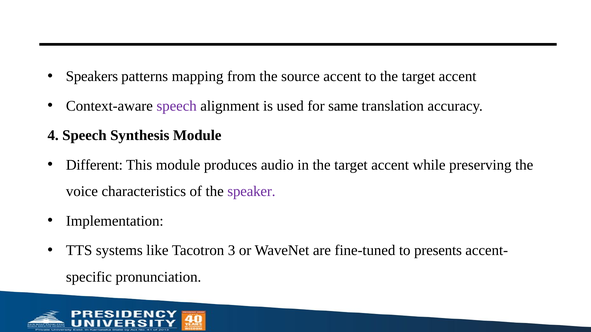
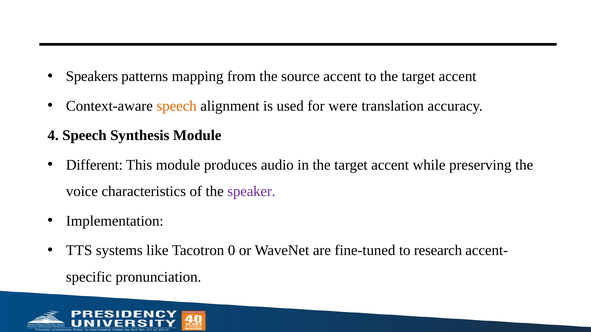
speech colour: purple -> orange (177, 106)
same: same -> were (343, 106)
3: 3 -> 0 (232, 251)
presents: presents -> research (438, 251)
